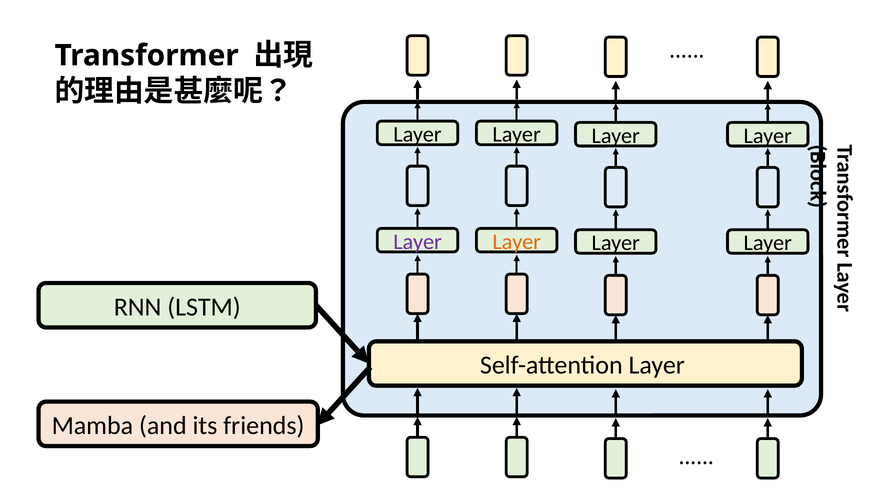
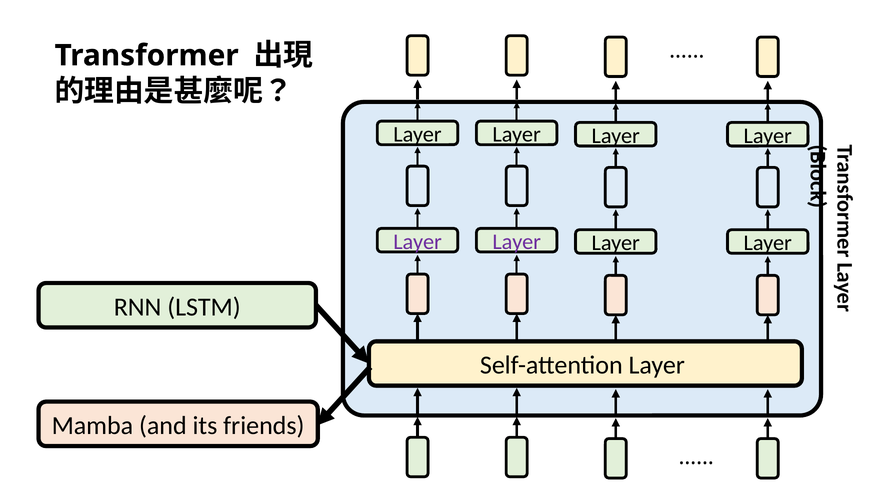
Layer colour: orange -> purple (517, 242)
